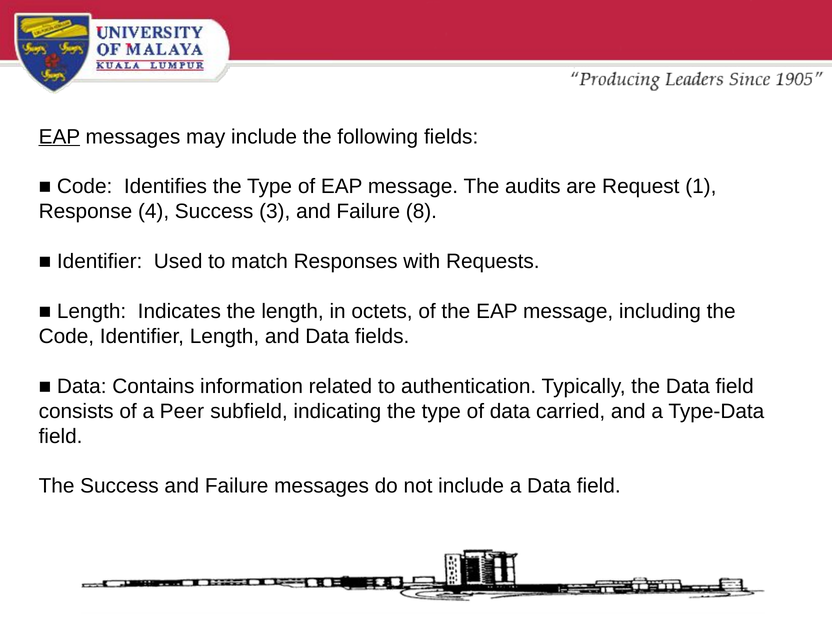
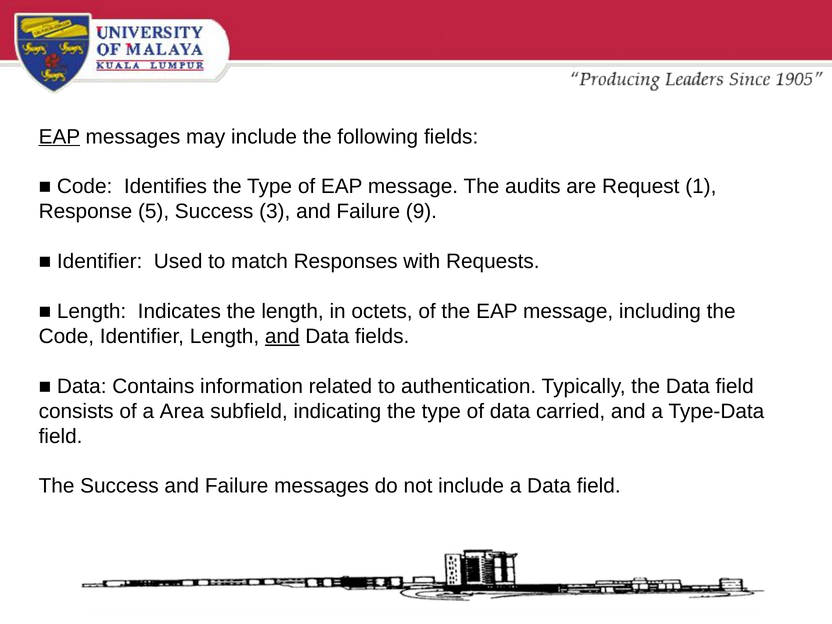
4: 4 -> 5 (154, 212)
8: 8 -> 9 (421, 212)
and underline: none -> present (282, 336)
Peer: Peer -> Area (182, 411)
